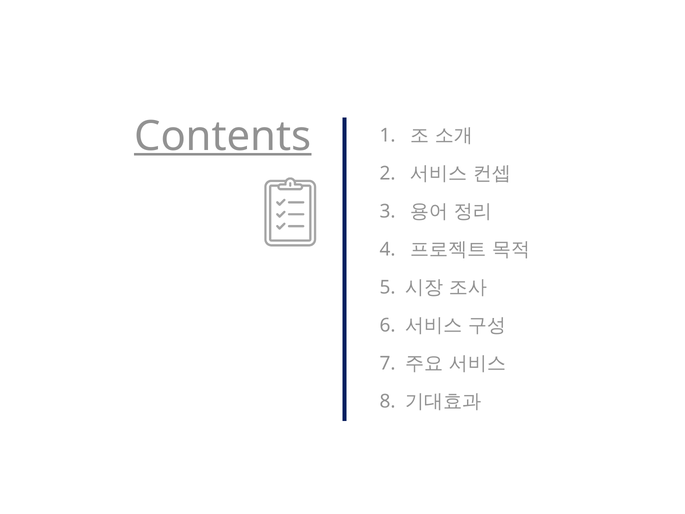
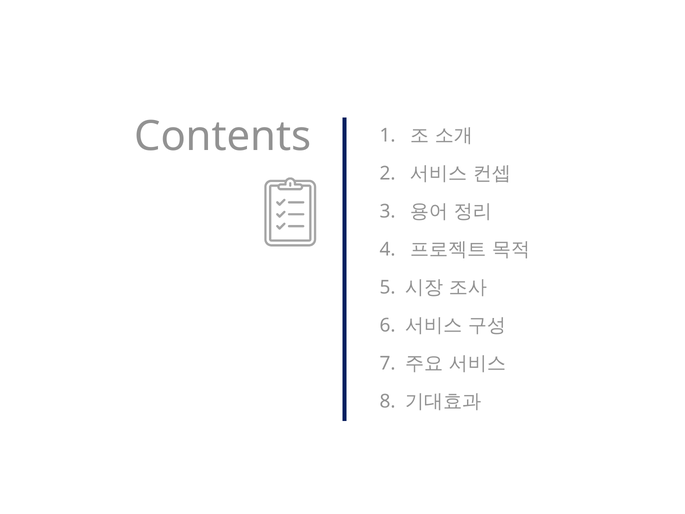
Contents underline: present -> none (223, 136)
